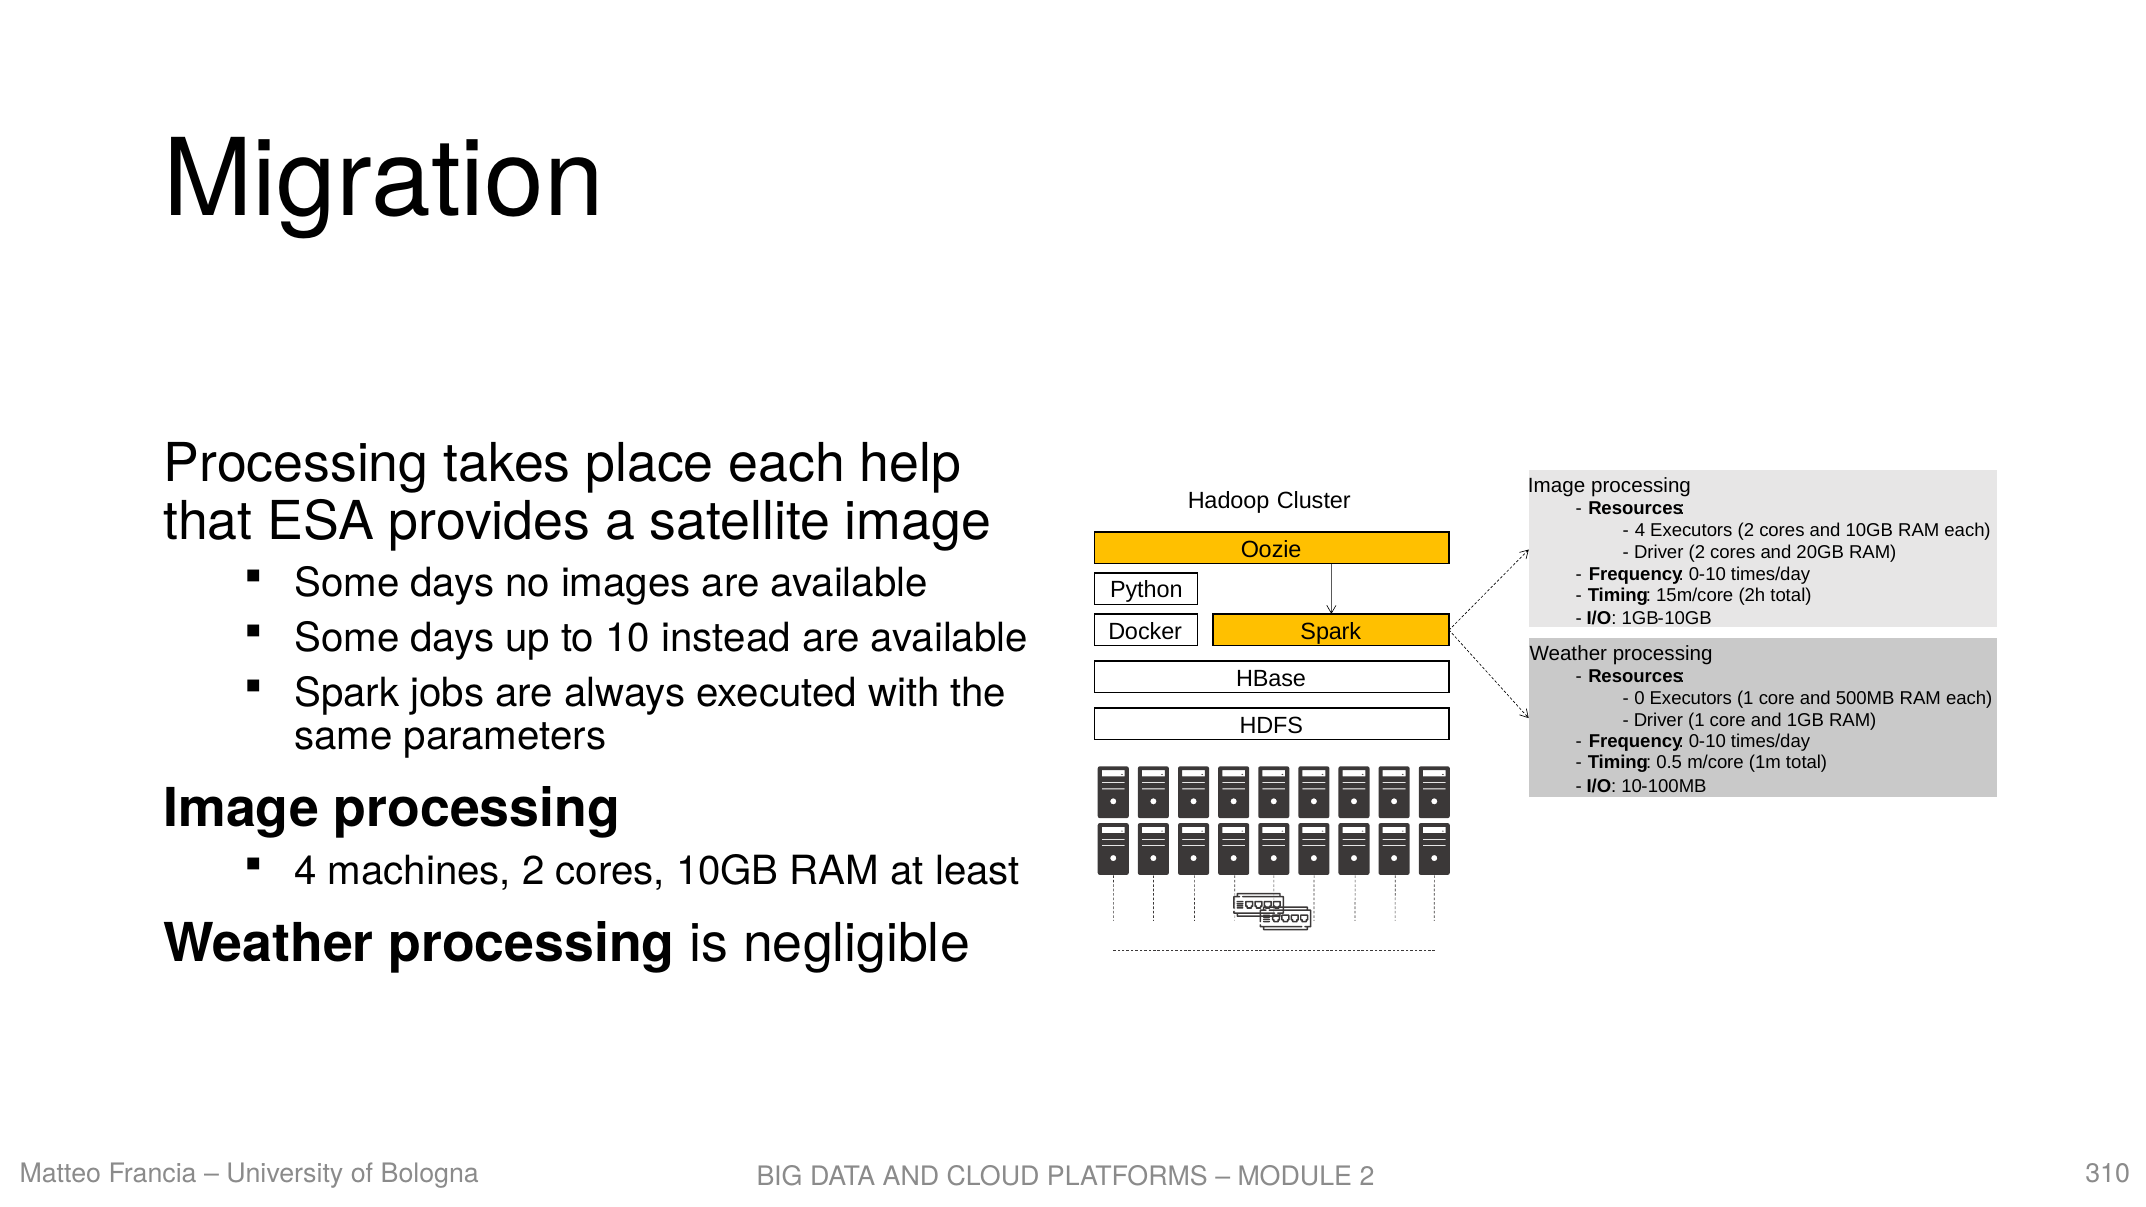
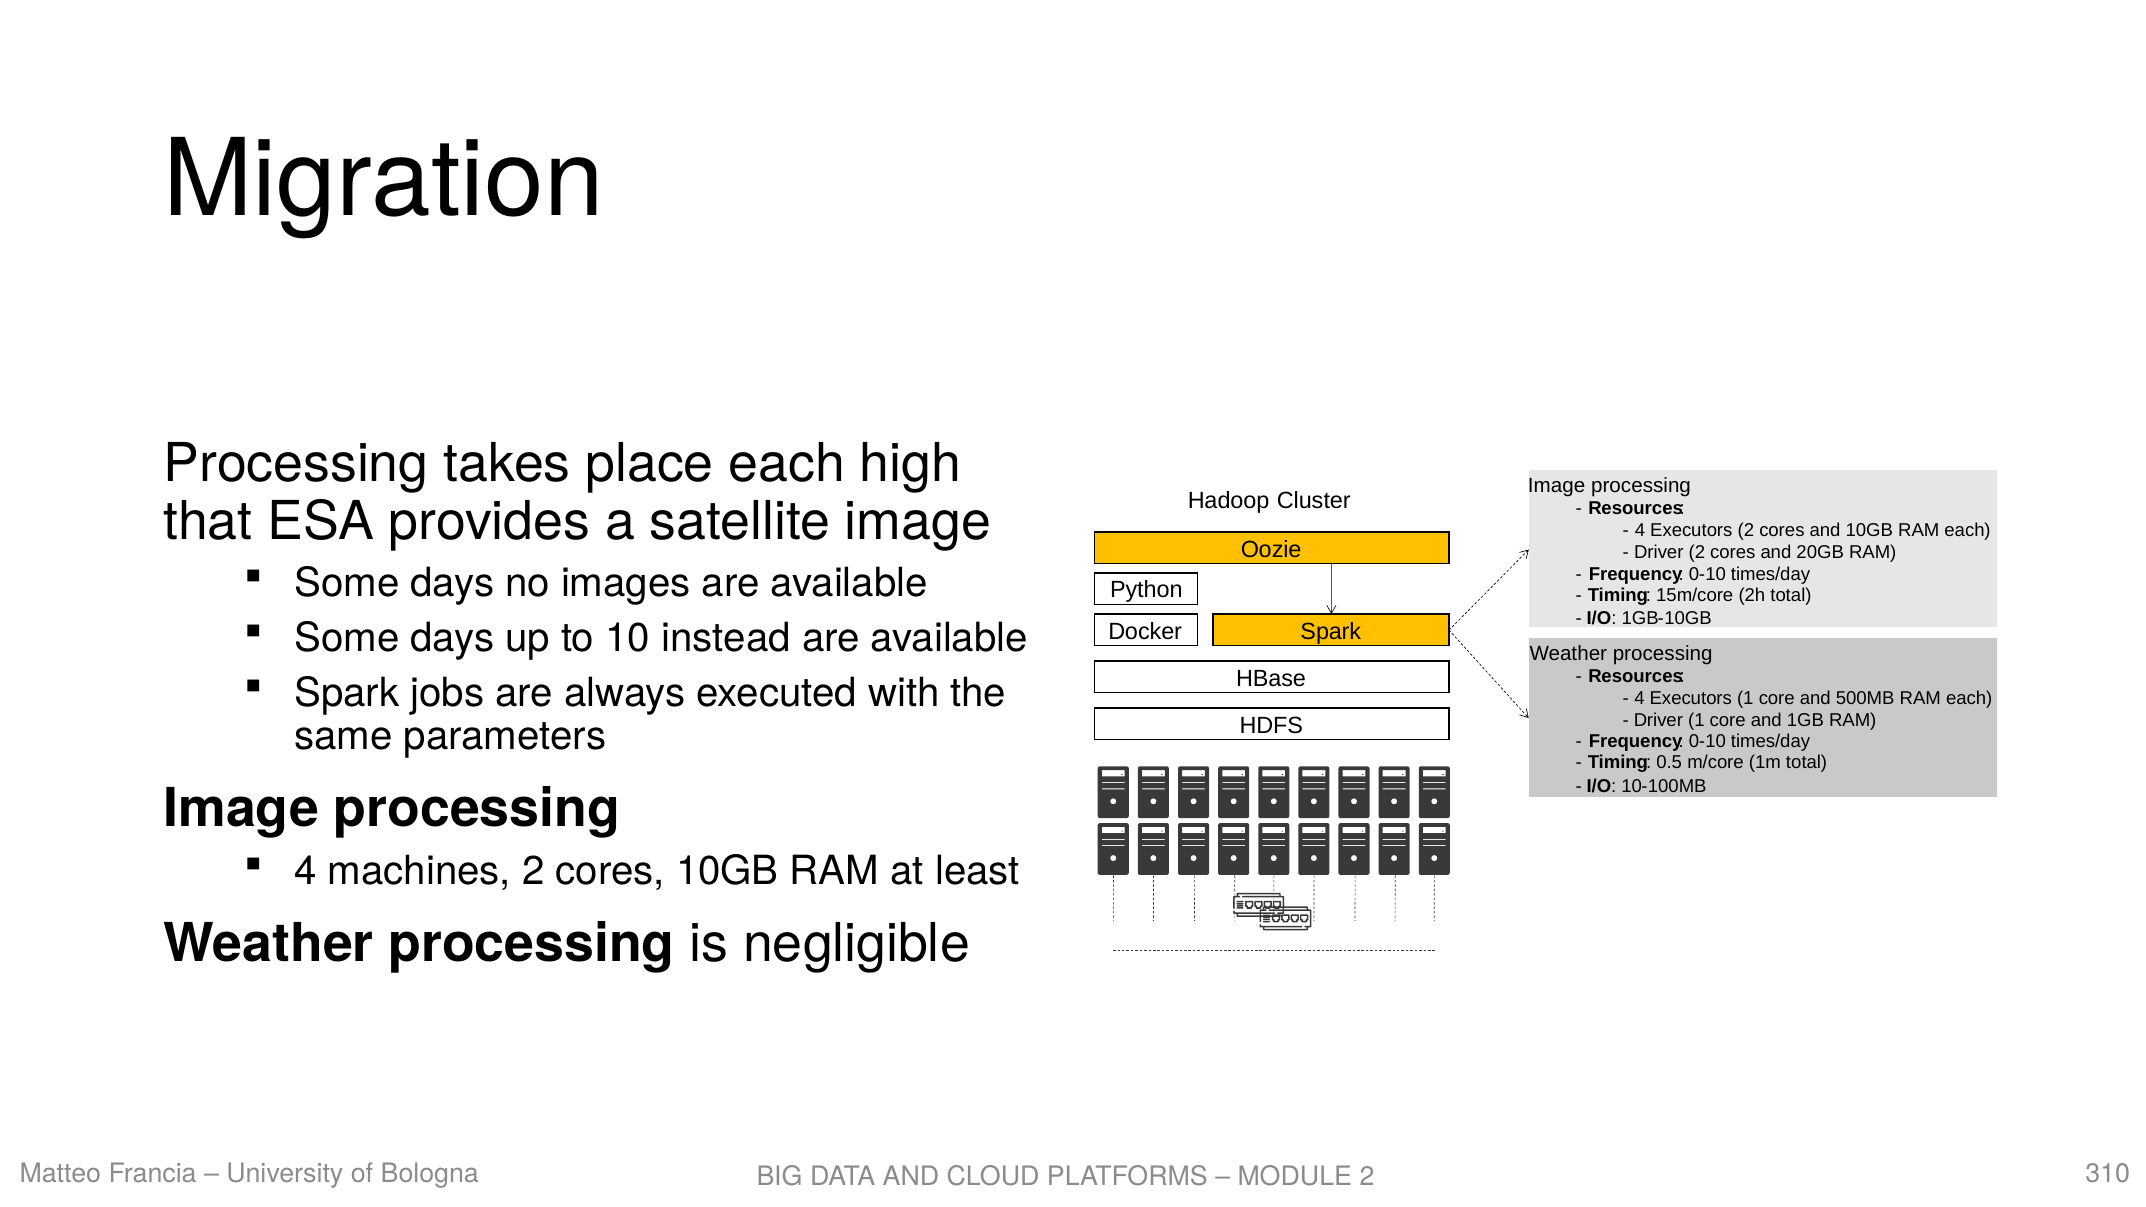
help: help -> high (910, 464)
0: 0 -> 4 (1639, 698)
